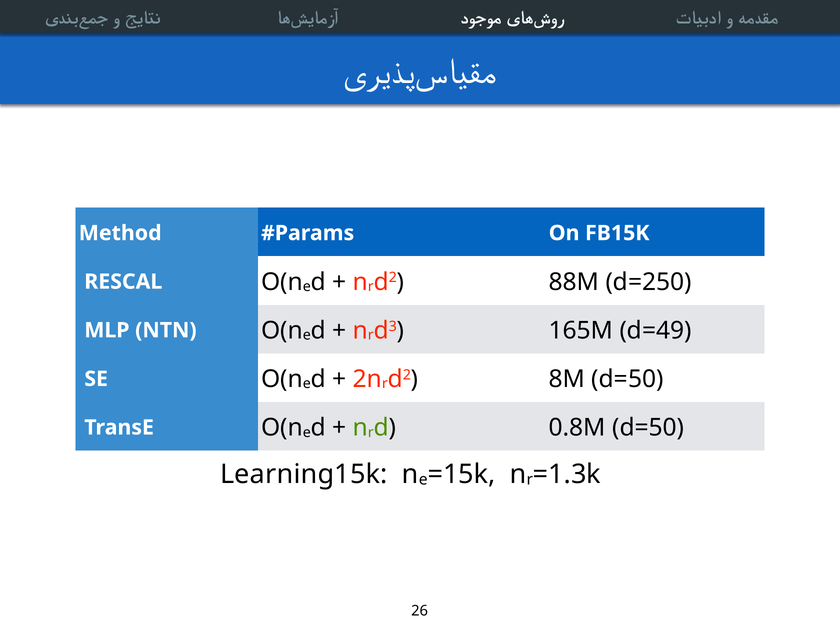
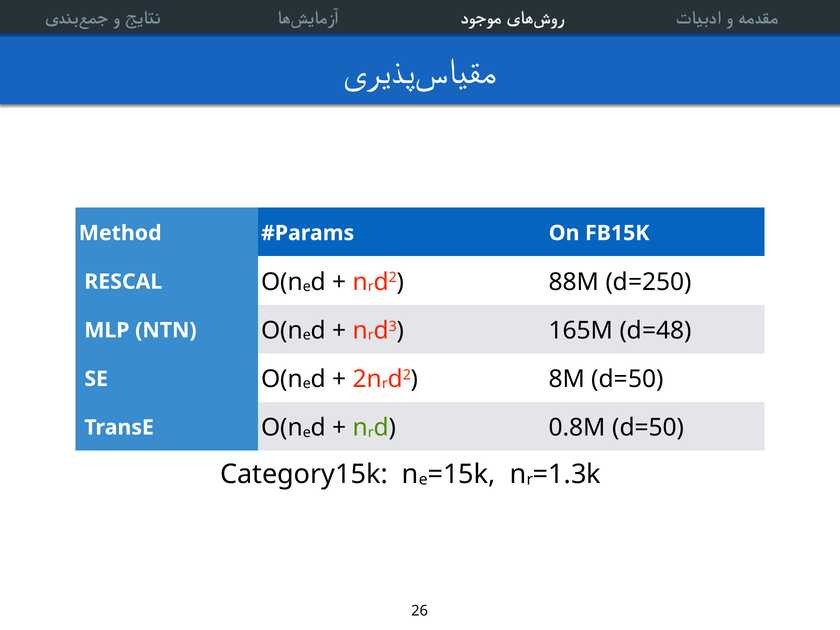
d=49: d=49 -> d=48 (656, 330)
Learning15k: Learning15k -> Category15k (304, 474)
